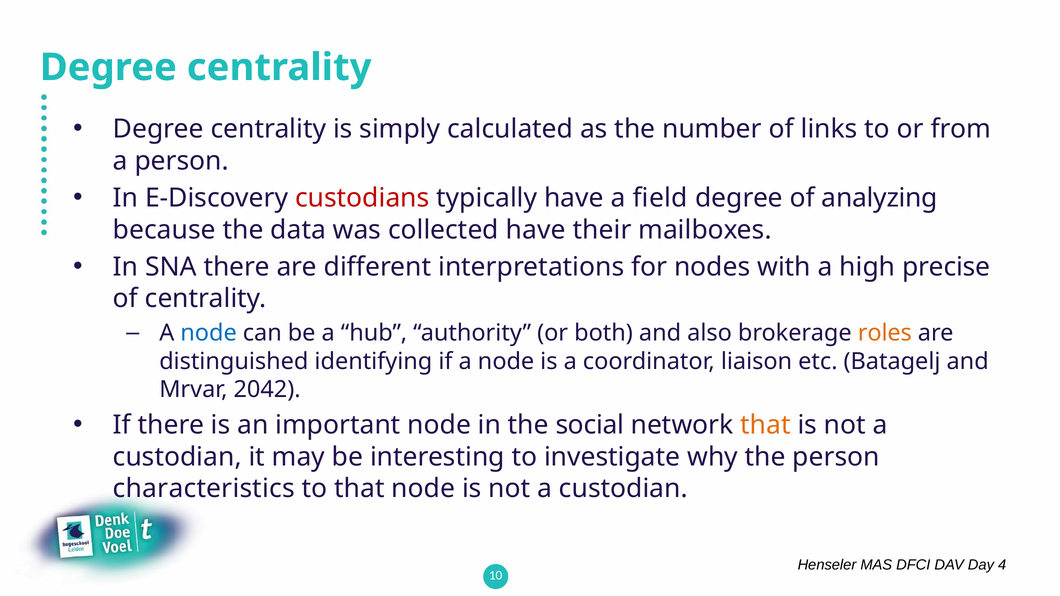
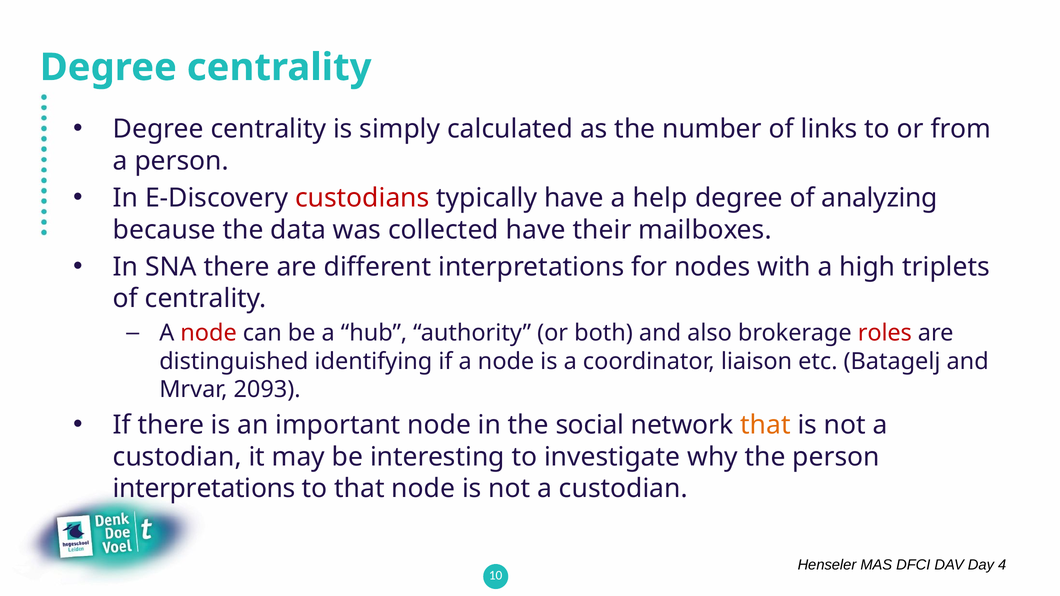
field: field -> help (660, 198)
precise: precise -> triplets (946, 267)
node colour: blue -> red (209, 333)
roles colour: orange -> red (885, 333)
2042: 2042 -> 2093 (267, 390)
characteristics: characteristics -> interpretations (204, 489)
